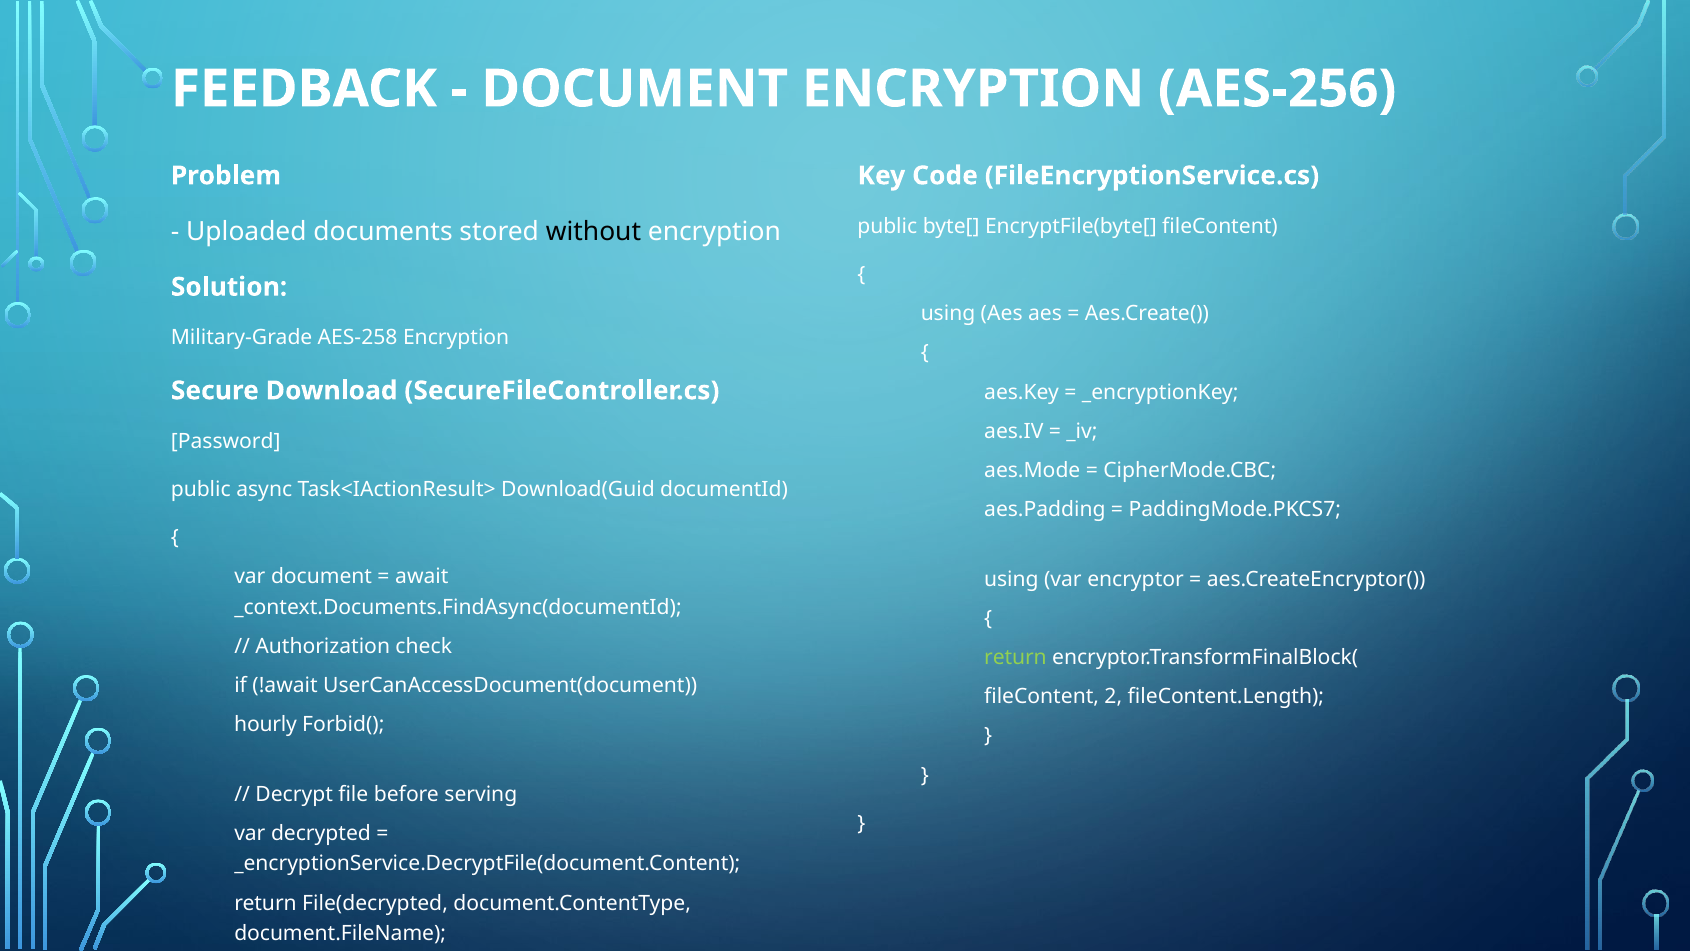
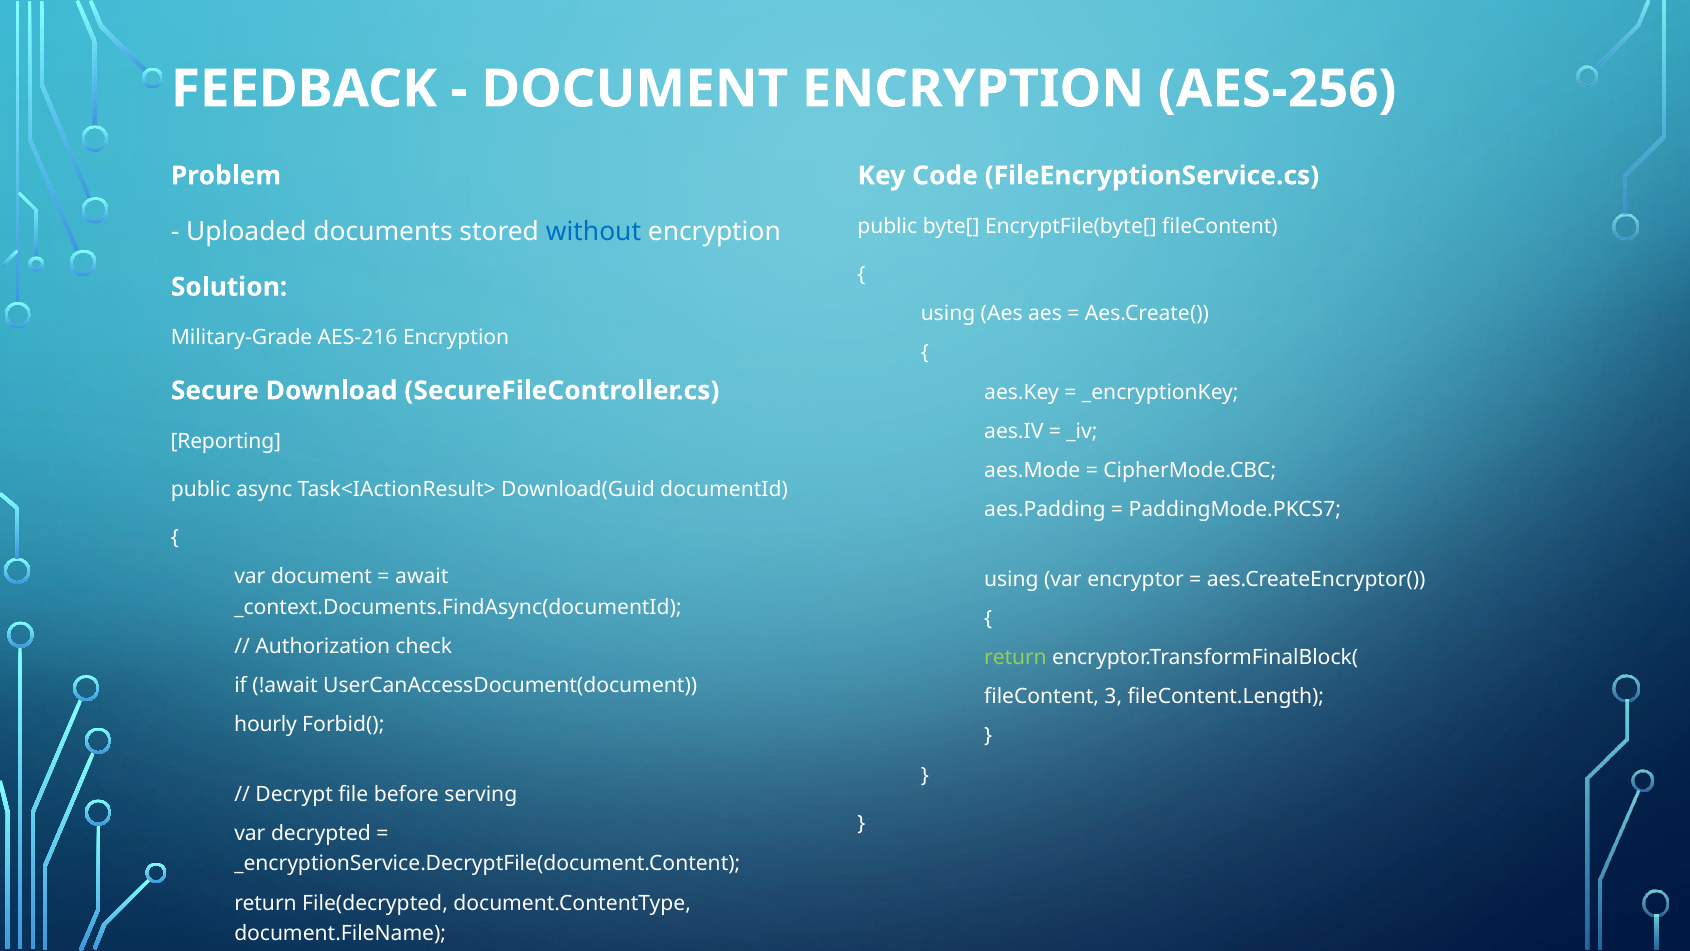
without colour: black -> blue (593, 231)
AES-258: AES-258 -> AES-216 (358, 338)
Password: Password -> Reporting (226, 441)
2: 2 -> 3 (1113, 696)
